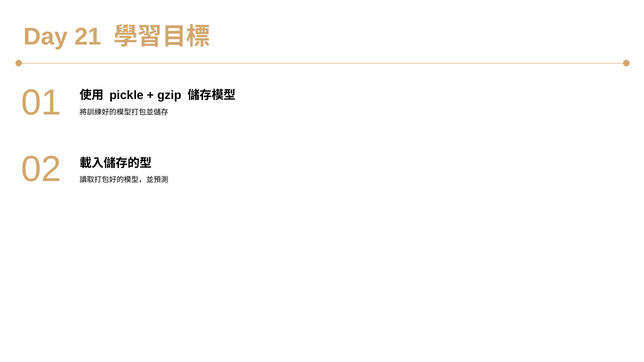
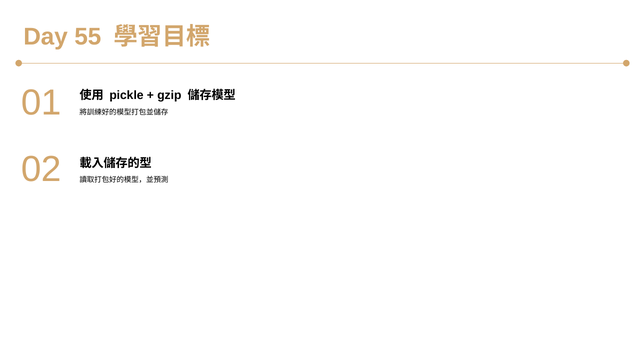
21: 21 -> 55 (88, 37)
